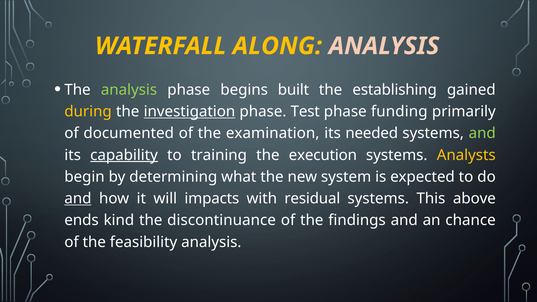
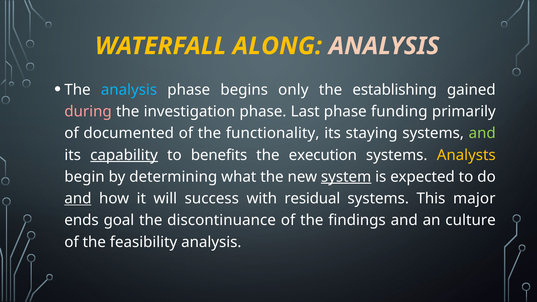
analysis colour: light green -> light blue (129, 90)
built: built -> only (293, 90)
during colour: yellow -> pink (88, 112)
investigation underline: present -> none (189, 112)
Test: Test -> Last (305, 112)
examination: examination -> functionality (273, 133)
needed: needed -> staying (372, 133)
training: training -> benefits (219, 155)
system underline: none -> present (346, 177)
impacts: impacts -> success (212, 199)
above: above -> major (474, 199)
kind: kind -> goal (119, 220)
chance: chance -> culture (471, 220)
